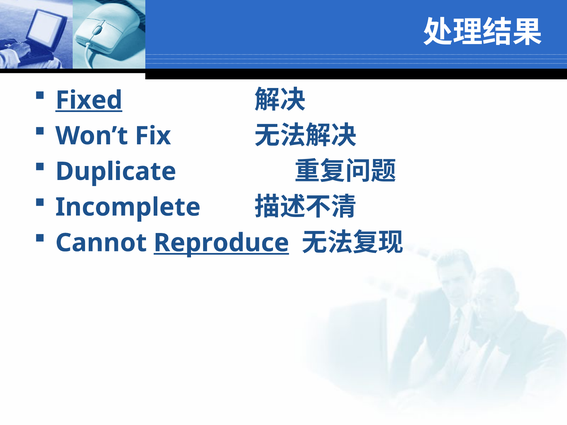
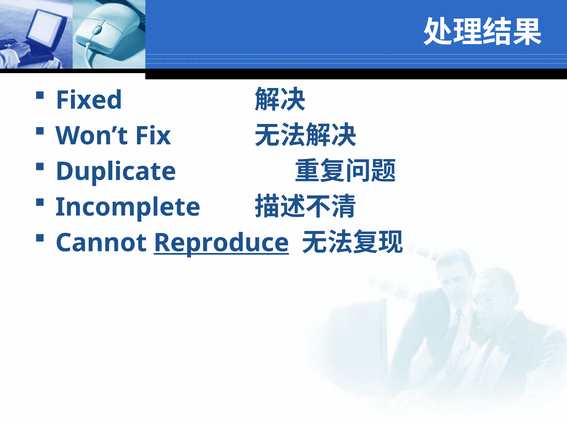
Fixed underline: present -> none (89, 100)
